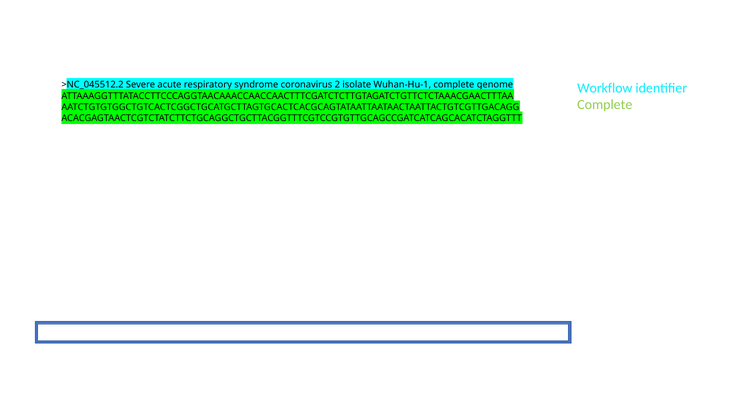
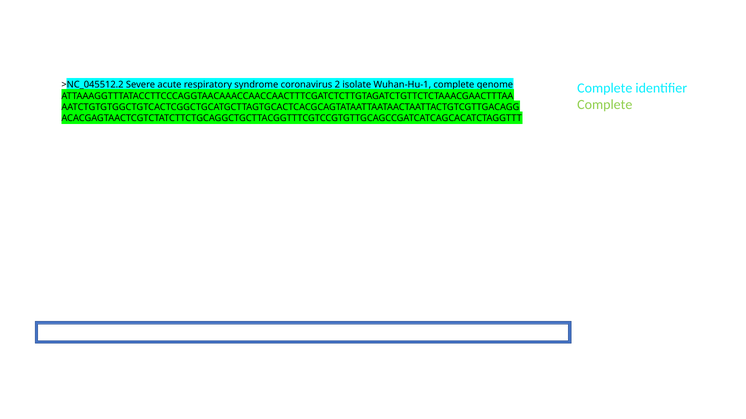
Workflow: Workflow -> Complete (605, 88)
